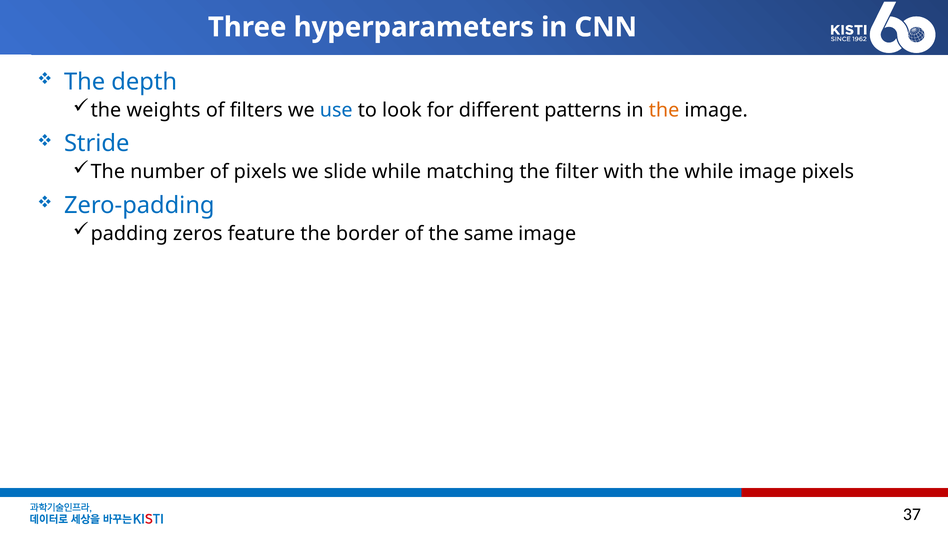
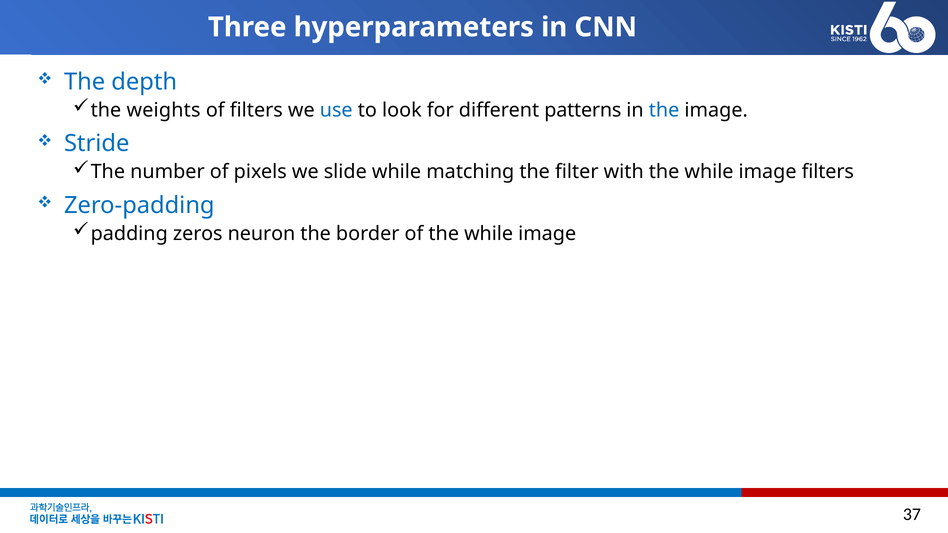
the colour: orange -> blue (664, 110)
image pixels: pixels -> filters (828, 172)
feature: feature -> neuron (261, 234)
of the same: same -> while (489, 234)
